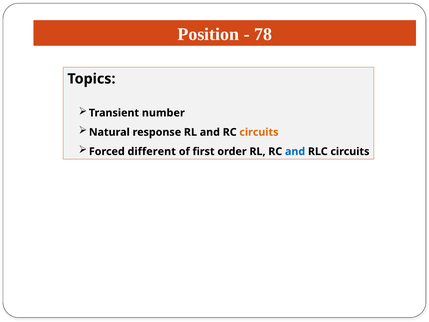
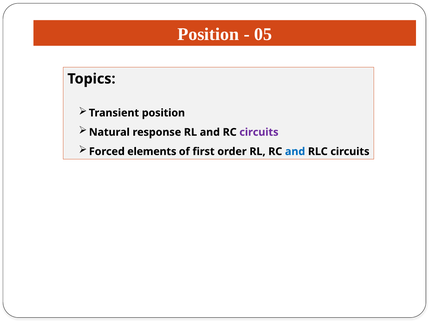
78: 78 -> 05 (263, 34)
Transient number: number -> position (163, 113)
circuits colour: orange -> purple (259, 132)
different: different -> elements (152, 151)
